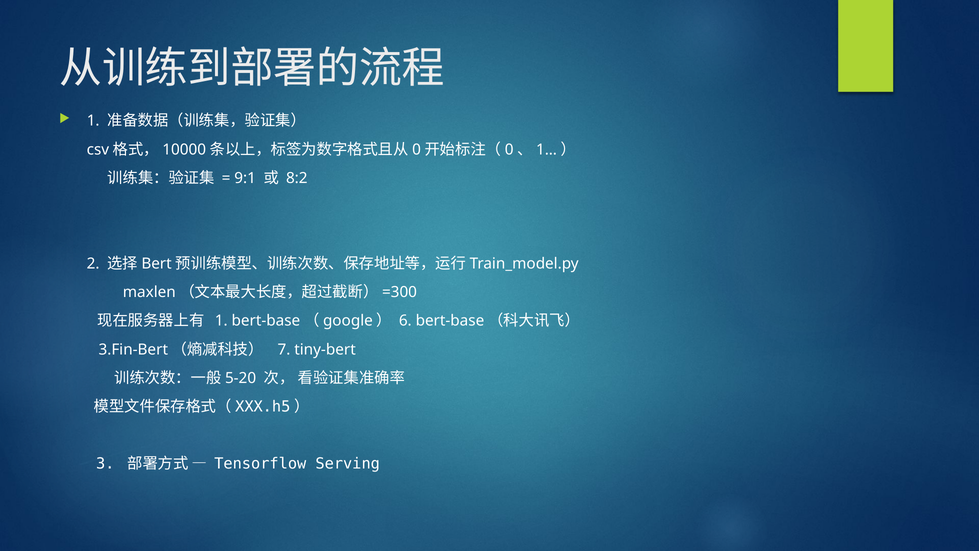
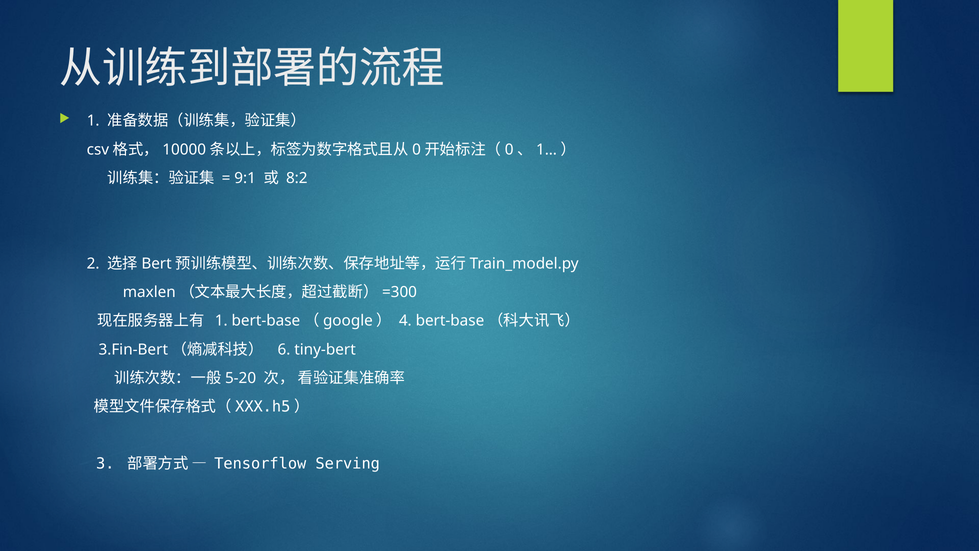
6: 6 -> 4 (405, 321)
7: 7 -> 6 (284, 349)
